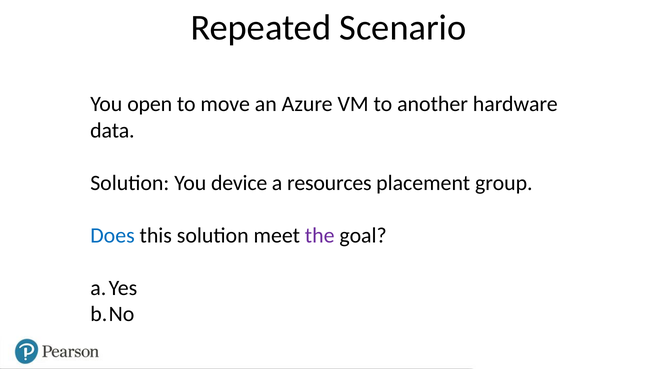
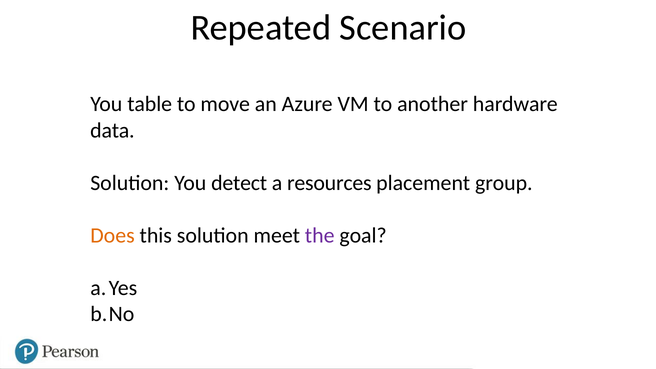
open: open -> table (150, 104)
device: device -> detect (239, 183)
Does colour: blue -> orange (112, 235)
